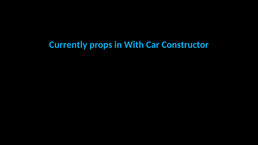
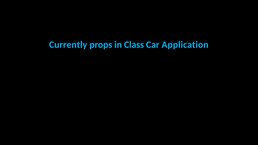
With: With -> Class (134, 45)
Constructor: Constructor -> Application (185, 45)
